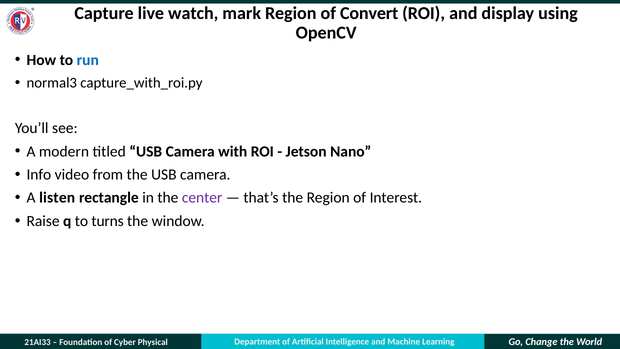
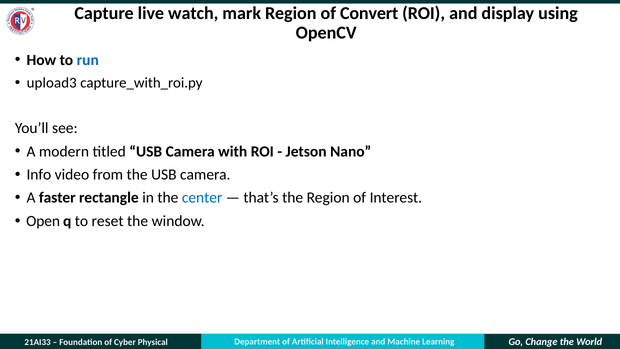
normal3: normal3 -> upload3 (52, 83)
listen: listen -> faster (57, 198)
center colour: purple -> blue (202, 198)
Raise: Raise -> Open (43, 221)
turns: turns -> reset (108, 221)
